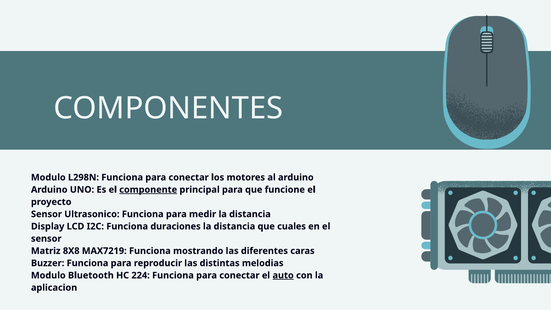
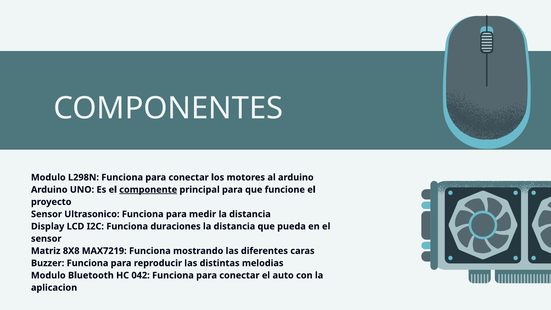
cuales: cuales -> pueda (292, 226)
224: 224 -> 042 (141, 275)
auto underline: present -> none (283, 275)
